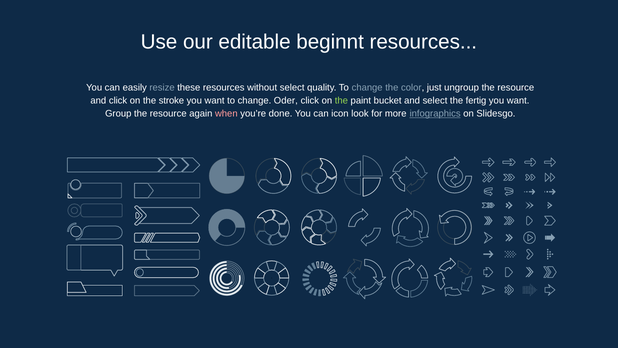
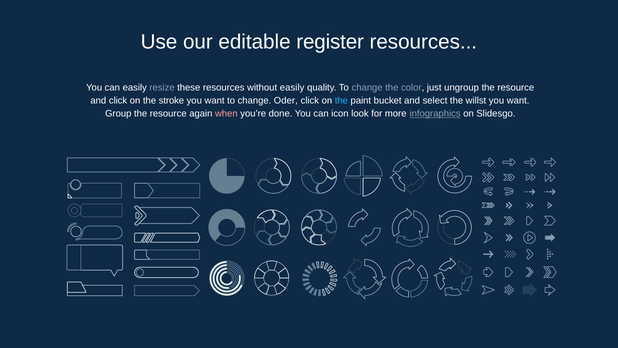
beginnt: beginnt -> register (330, 42)
without select: select -> easily (292, 87)
the colour: light green -> light blue (341, 100)
fertig: fertig -> willst (476, 100)
